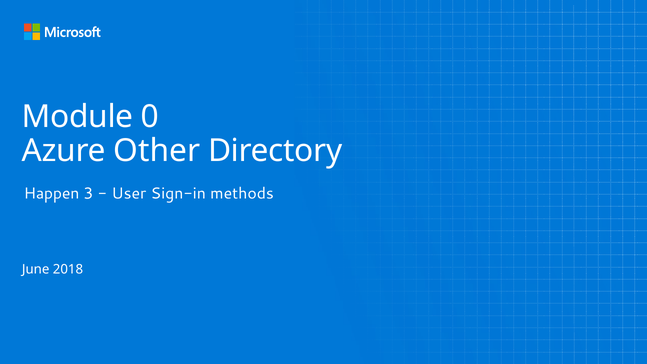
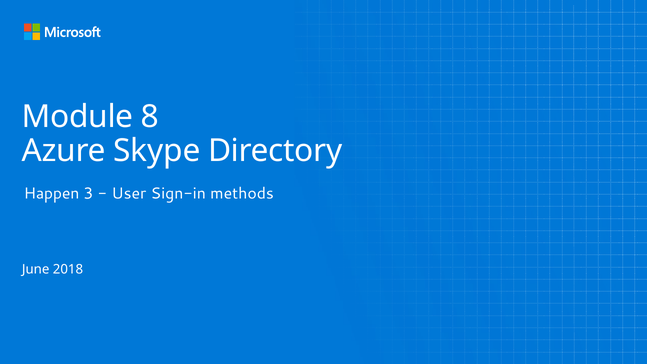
0: 0 -> 8 (150, 117)
Other: Other -> Skype (157, 151)
